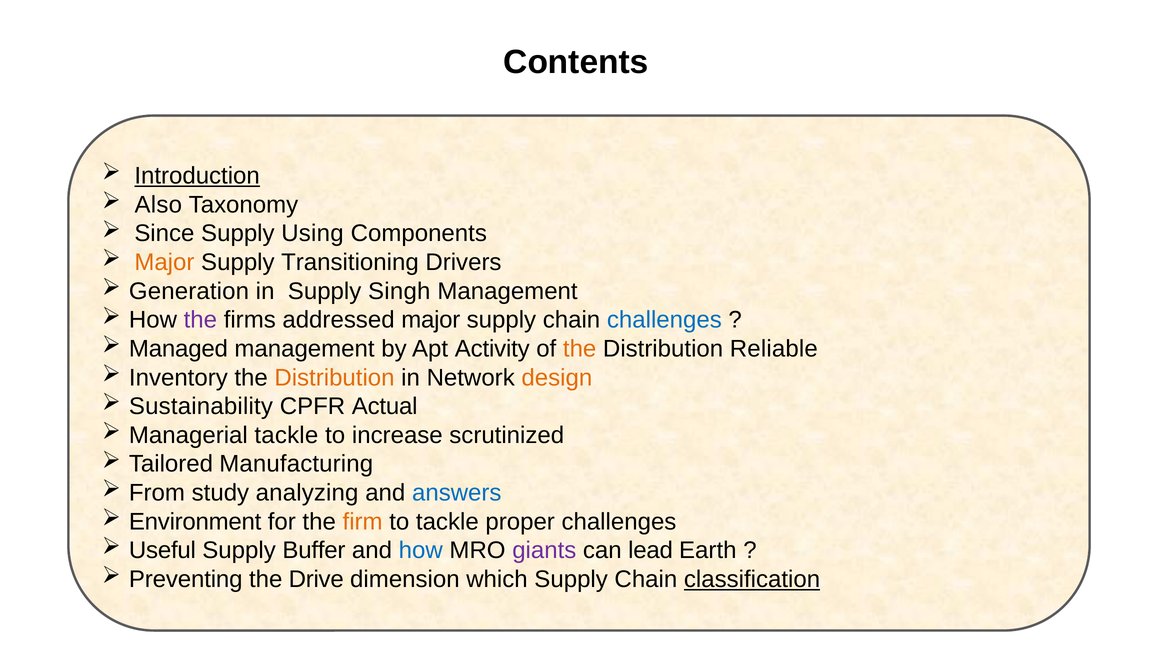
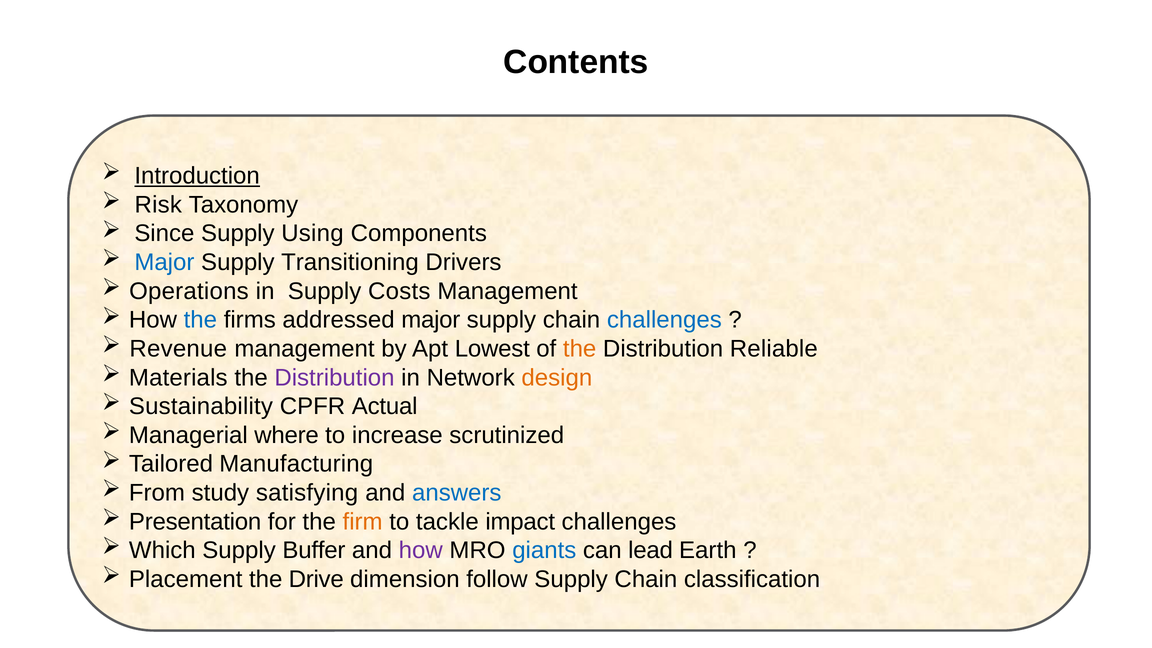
Also: Also -> Risk (158, 205)
Major colour: orange -> blue (164, 262)
Generation: Generation -> Operations (189, 291)
Singh: Singh -> Costs (399, 291)
the colour: purple -> blue (200, 320)
Managed: Managed -> Revenue (178, 349)
Activity: Activity -> Lowest (492, 349)
Inventory: Inventory -> Materials (178, 378)
Distribution colour: orange -> purple (334, 378)
Managerial tackle: tackle -> where (287, 435)
analyzing: analyzing -> satisfying (307, 493)
Environment: Environment -> Presentation (195, 522)
proper: proper -> impact (520, 522)
Useful: Useful -> Which (162, 550)
how colour: blue -> purple (421, 550)
giants colour: purple -> blue (544, 550)
Preventing: Preventing -> Placement (186, 579)
which: which -> follow (497, 579)
classification underline: present -> none (752, 579)
